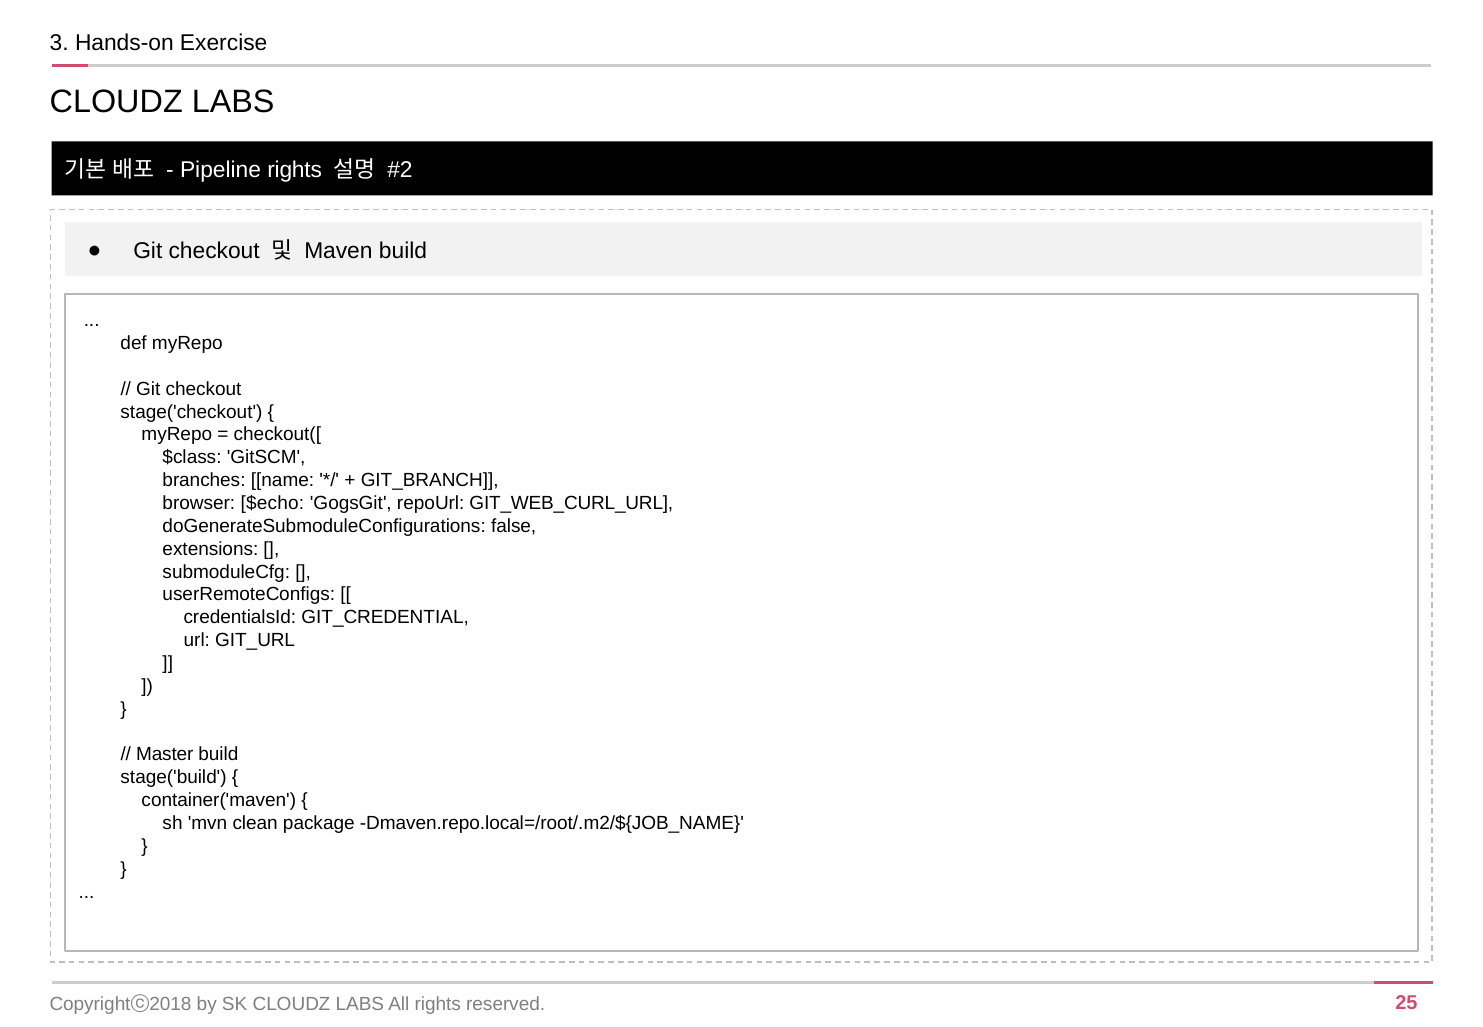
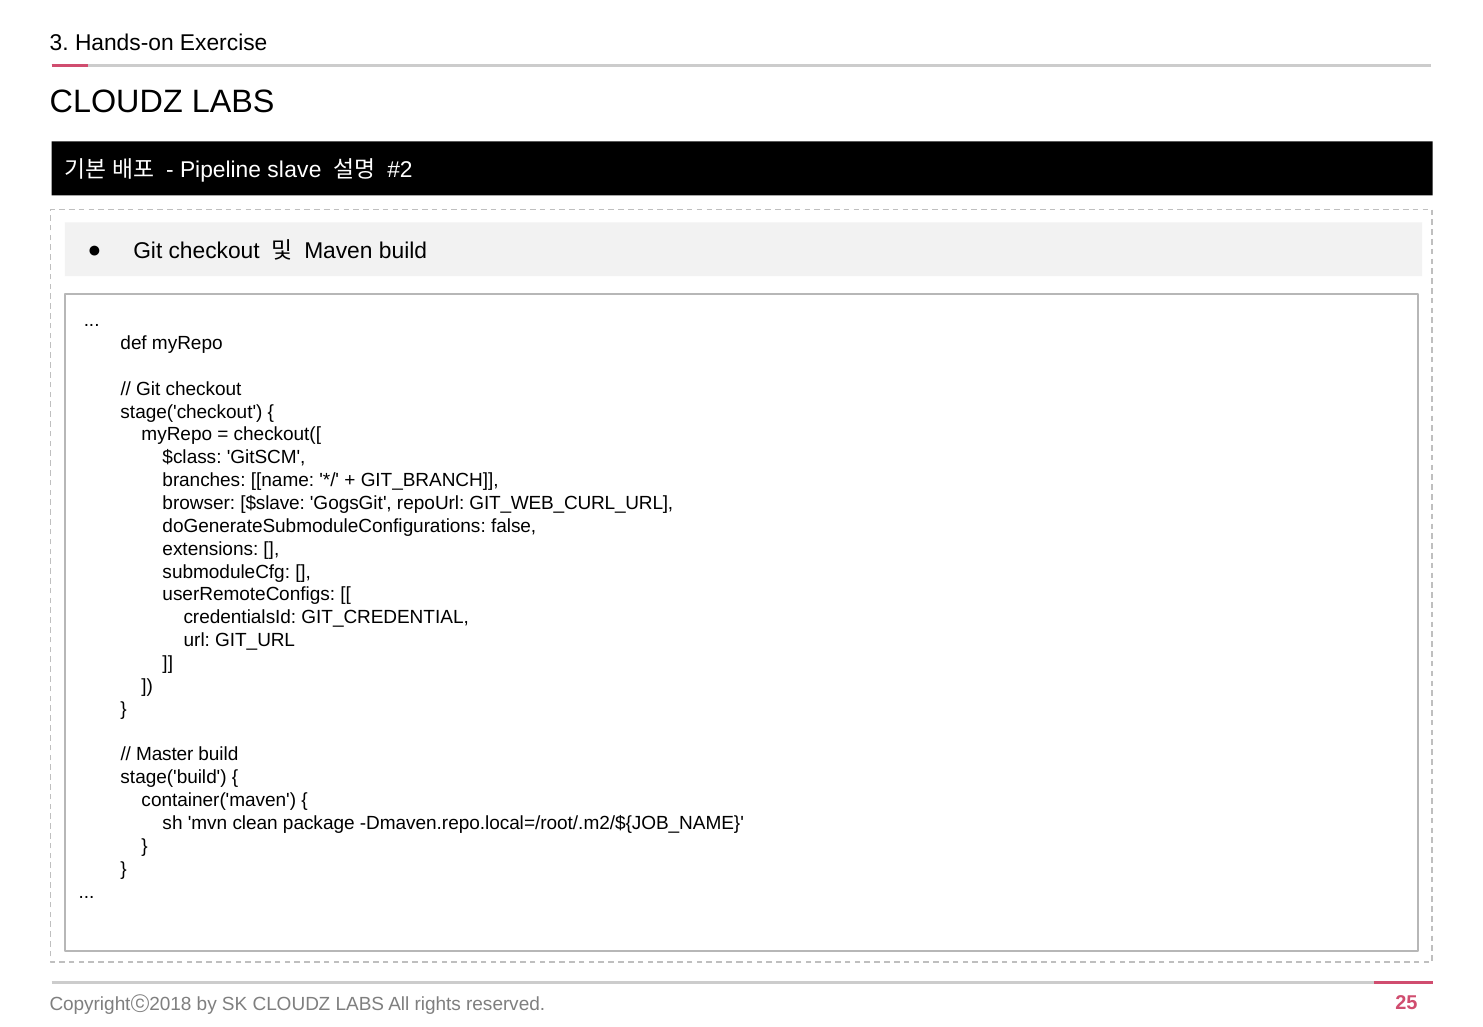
Pipeline rights: rights -> slave (294, 170)
$echo: $echo -> $slave (273, 503)
